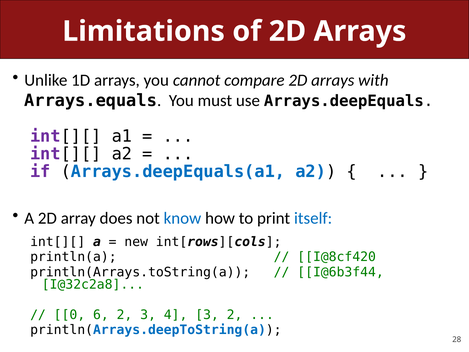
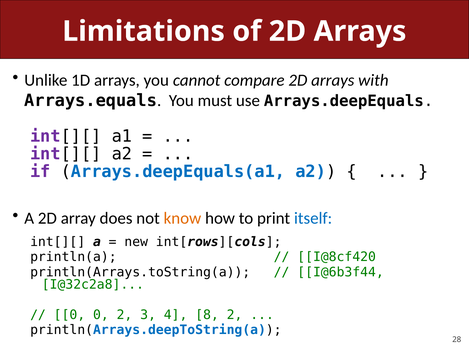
know colour: blue -> orange (182, 218)
0 6: 6 -> 0 (101, 315)
4 3: 3 -> 8 (207, 315)
